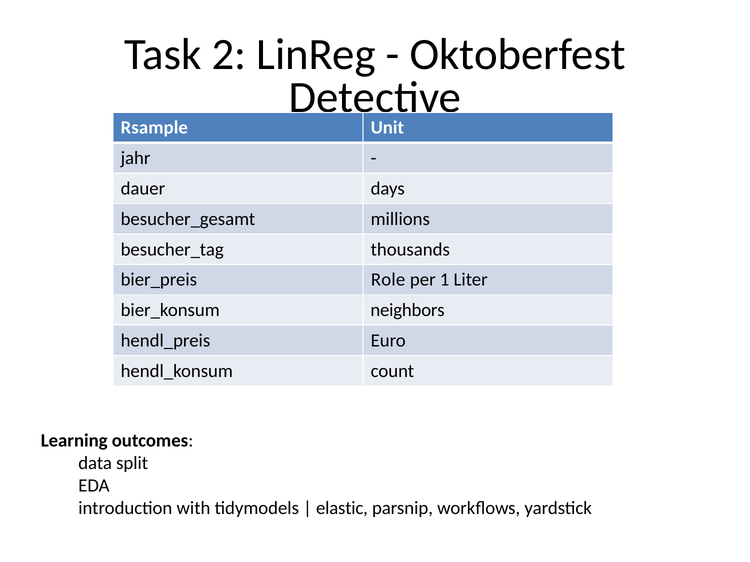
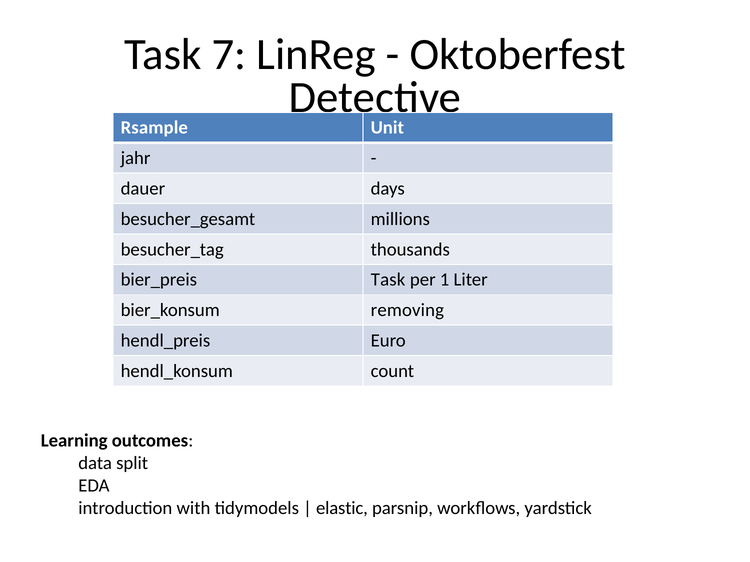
2: 2 -> 7 (229, 55)
Role: Role -> Task (388, 280)
neighbors: neighbors -> removing (407, 310)
